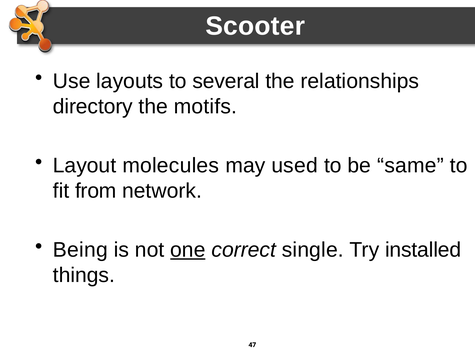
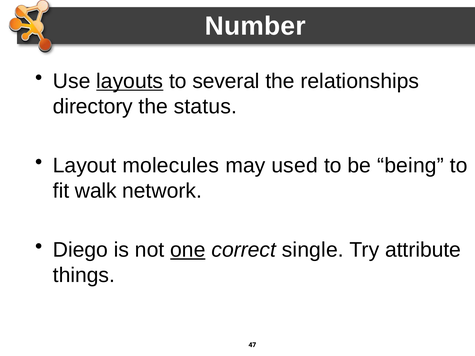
Scooter: Scooter -> Number (255, 26)
layouts underline: none -> present (130, 81)
motifs: motifs -> status (205, 107)
same: same -> being (411, 166)
from: from -> walk (96, 191)
Being: Being -> Diego (80, 250)
installed: installed -> attribute (423, 250)
